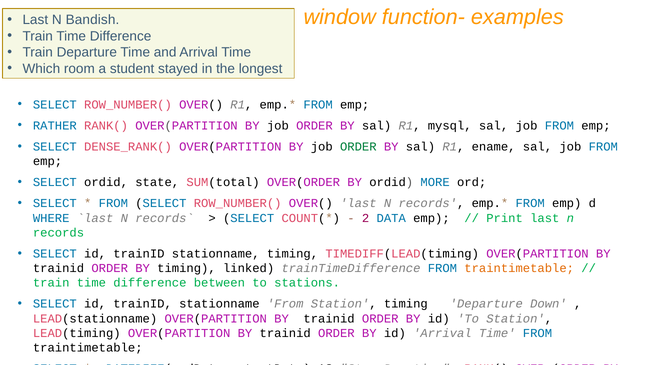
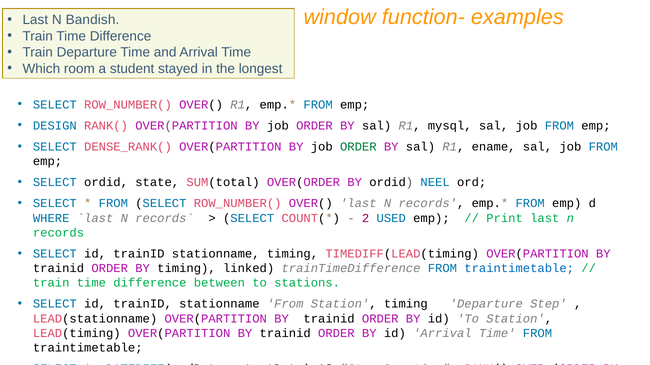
RATHER: RATHER -> DESIGN (55, 126)
MORE: MORE -> NEEL (435, 183)
DATA: DATA -> USED (391, 218)
traintimetable colour: orange -> blue (519, 269)
Down: Down -> Step (548, 304)
